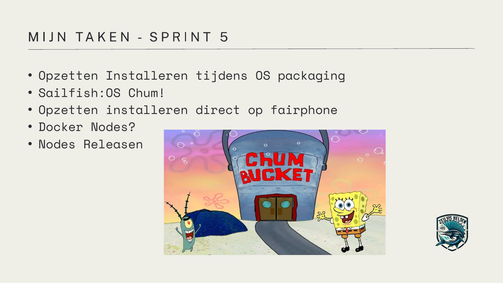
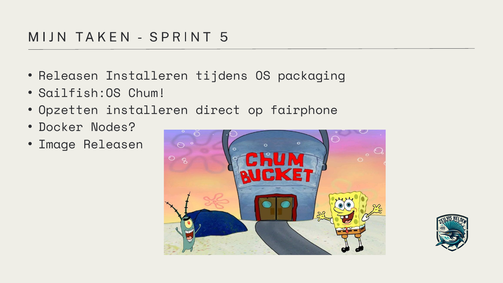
Opzetten: Opzetten -> Releasen (68, 76)
Nodes: Nodes -> Image (57, 144)
